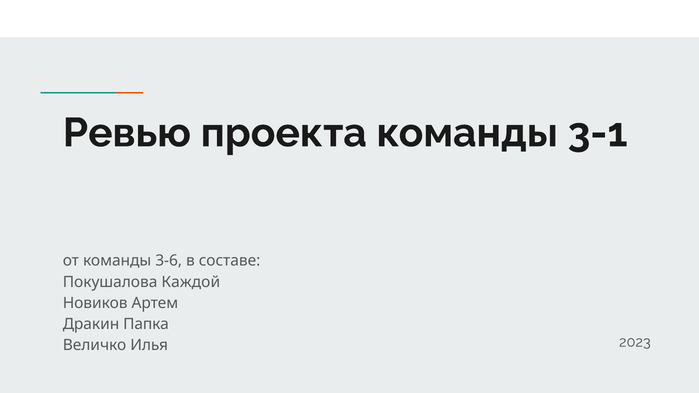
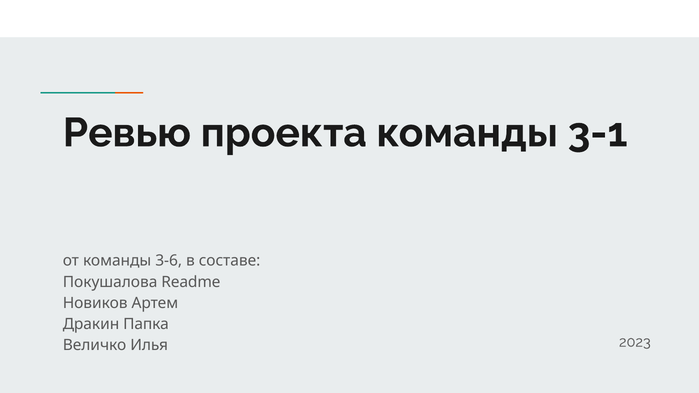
Каждой: Каждой -> Readme (191, 282)
